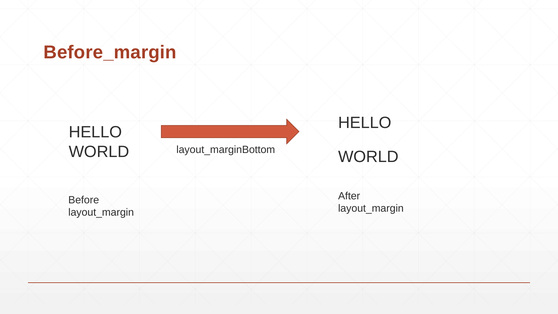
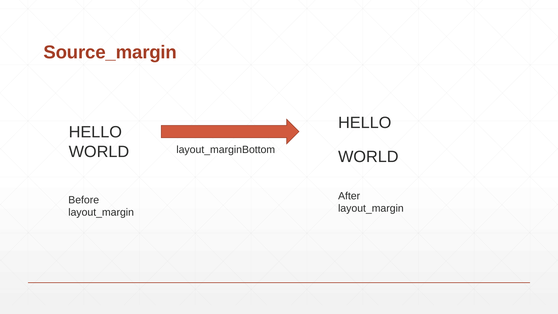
Before_margin: Before_margin -> Source_margin (110, 53)
